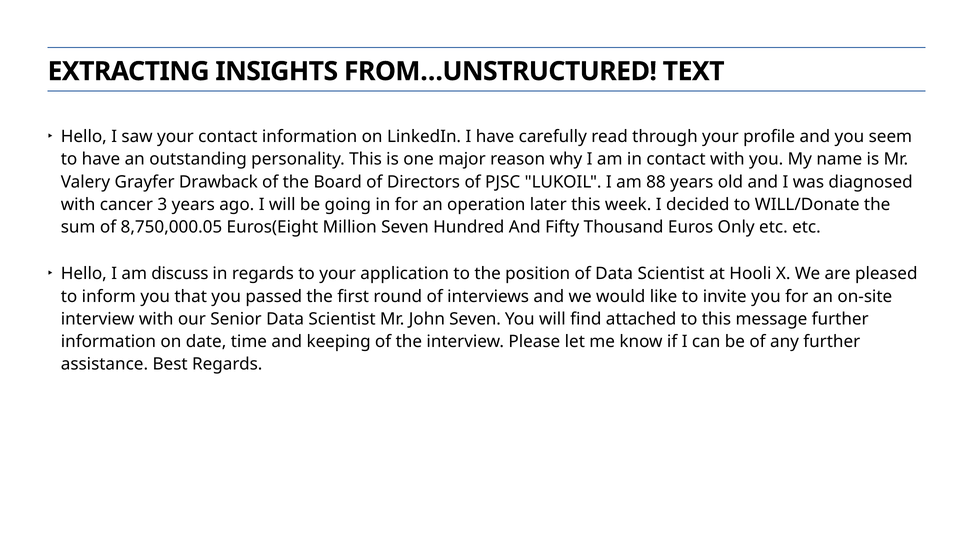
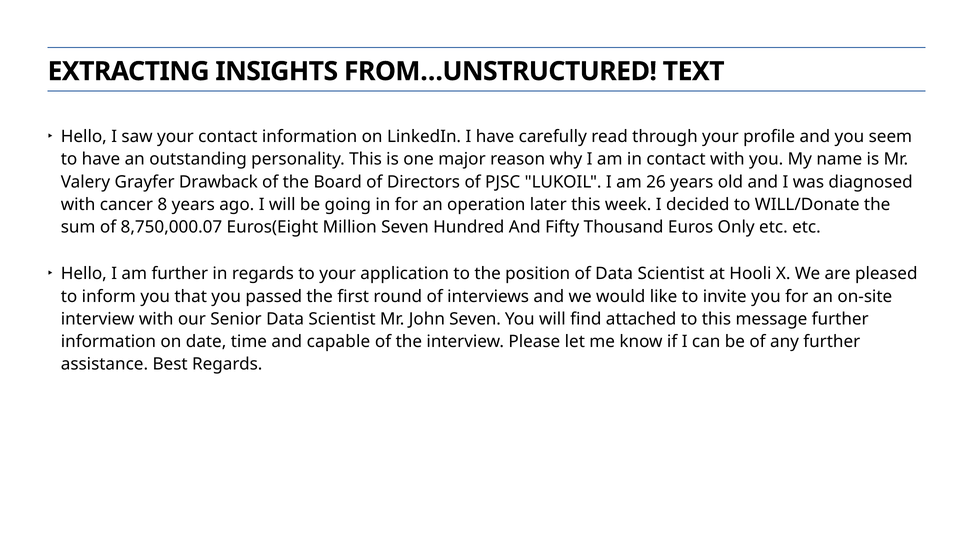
88: 88 -> 26 (656, 182)
3: 3 -> 8 (162, 205)
8,750,000.05: 8,750,000.05 -> 8,750,000.07 (171, 227)
am discuss: discuss -> further (180, 274)
keeping: keeping -> capable (338, 342)
